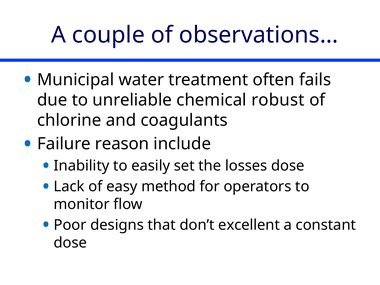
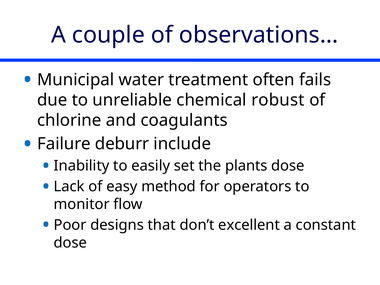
reason: reason -> deburr (122, 144)
losses: losses -> plants (246, 166)
